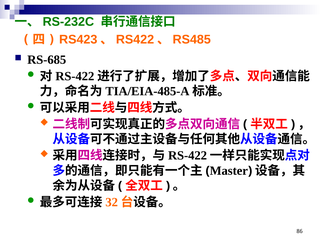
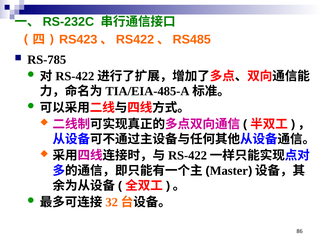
RS-685: RS-685 -> RS-785 (47, 60)
